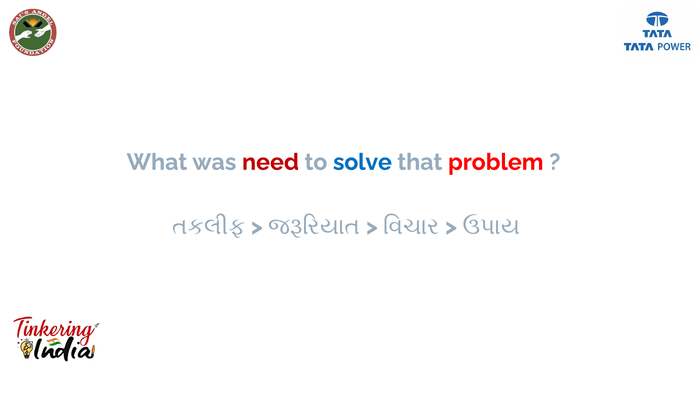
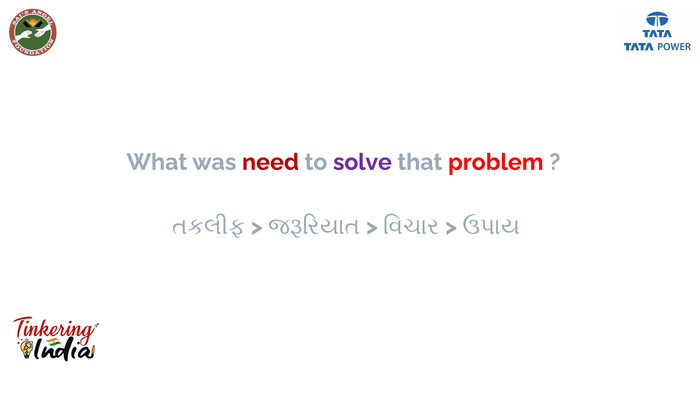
solve colour: blue -> purple (362, 162)
